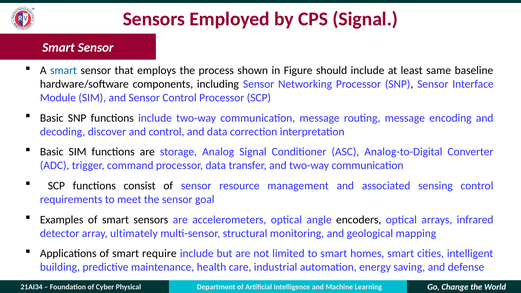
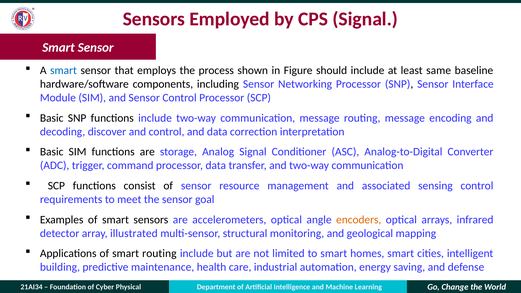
encoders colour: black -> orange (359, 220)
ultimately: ultimately -> illustrated (134, 233)
smart require: require -> routing (159, 254)
